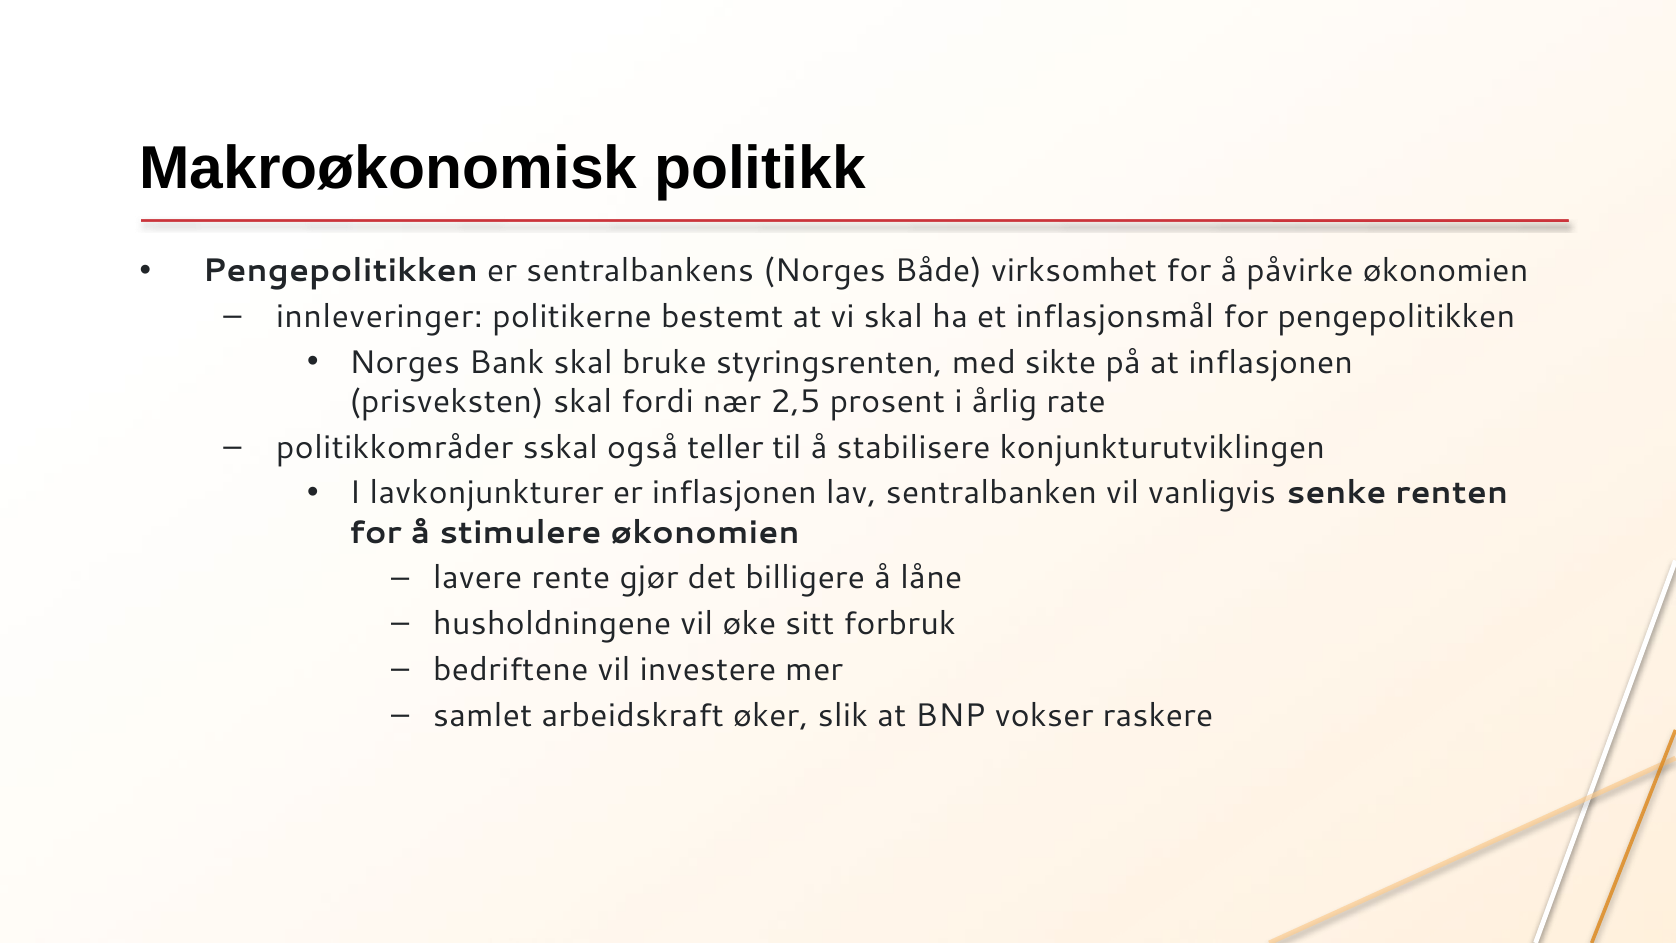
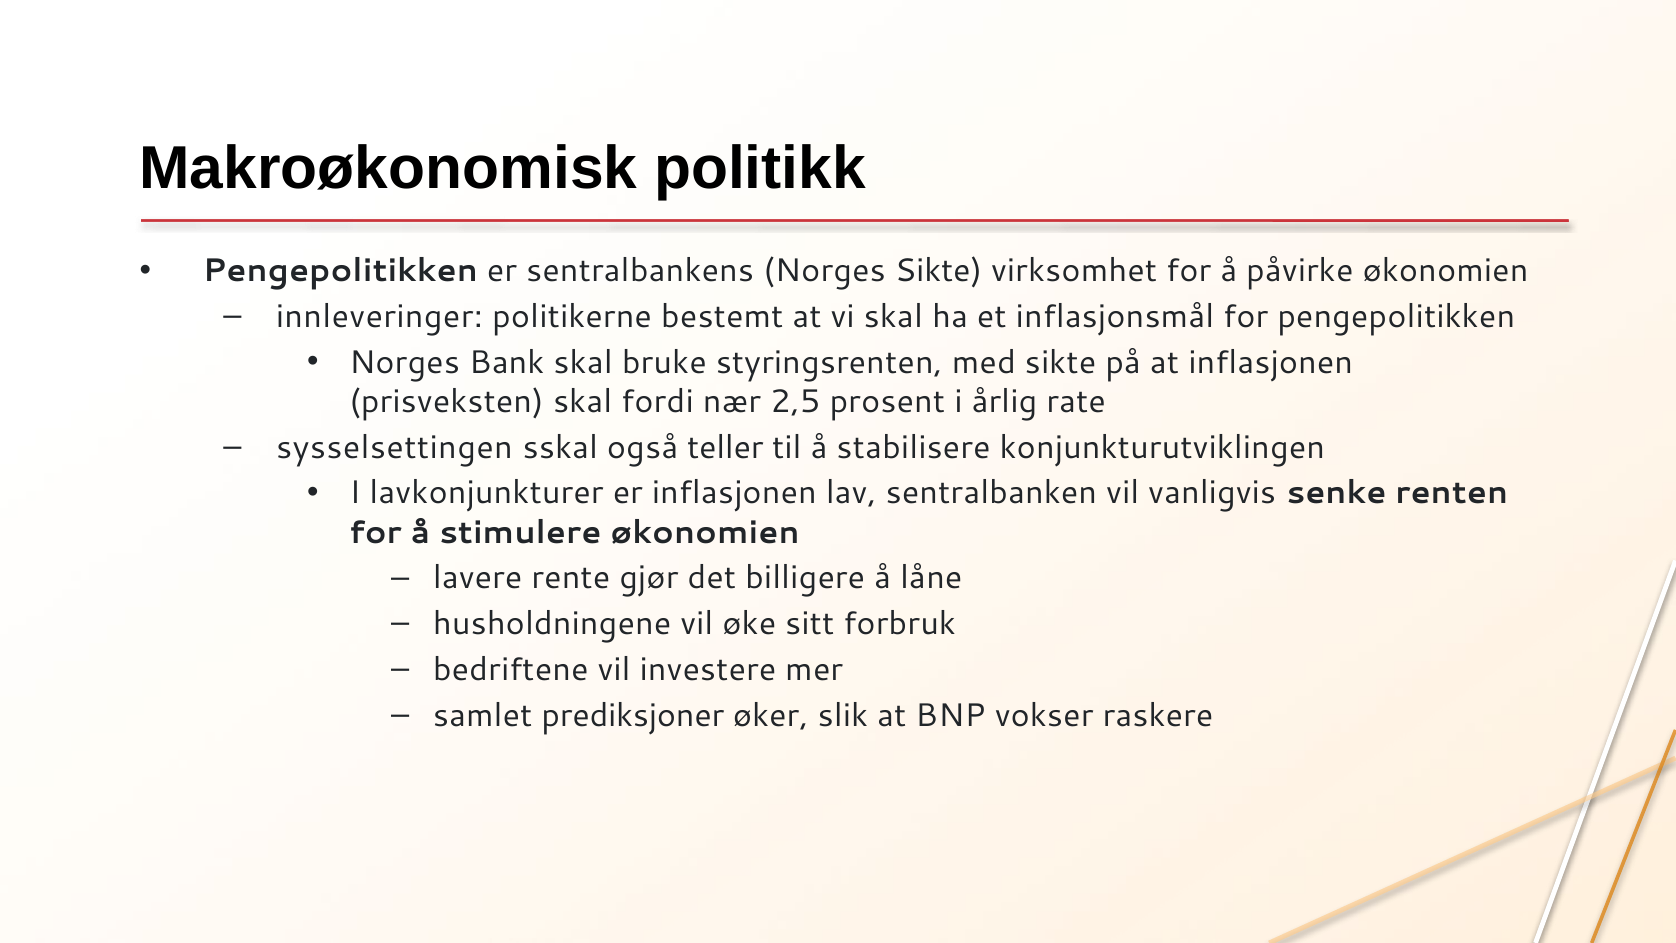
Norges Både: Både -> Sikte (939, 271)
politikkområder: politikkområder -> sysselsettingen (394, 447)
arbeidskraft: arbeidskraft -> prediksjoner (633, 715)
